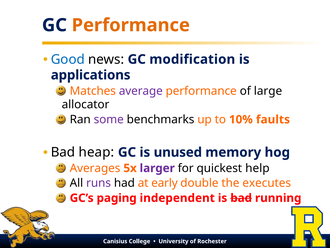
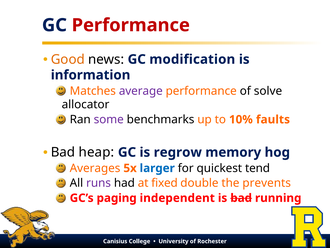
Performance colour: orange -> red (131, 25)
Good colour: blue -> orange (68, 59)
applications: applications -> information (91, 75)
large: large -> solve (268, 91)
unused: unused -> regrow (178, 152)
larger colour: purple -> blue (157, 168)
help: help -> tend (258, 168)
early: early -> fixed (165, 183)
executes: executes -> prevents (267, 183)
